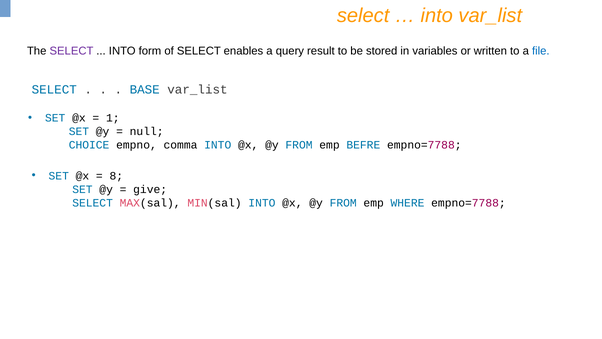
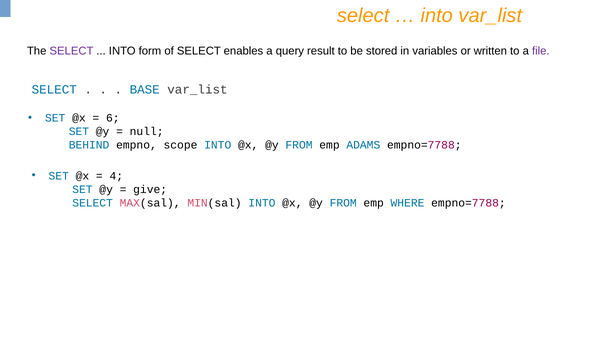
file colour: blue -> purple (541, 51)
1: 1 -> 6 (113, 118)
CHOICE: CHOICE -> BEHIND (89, 145)
comma: comma -> scope (181, 145)
BEFRE: BEFRE -> ADAMS (363, 145)
8: 8 -> 4 (116, 176)
